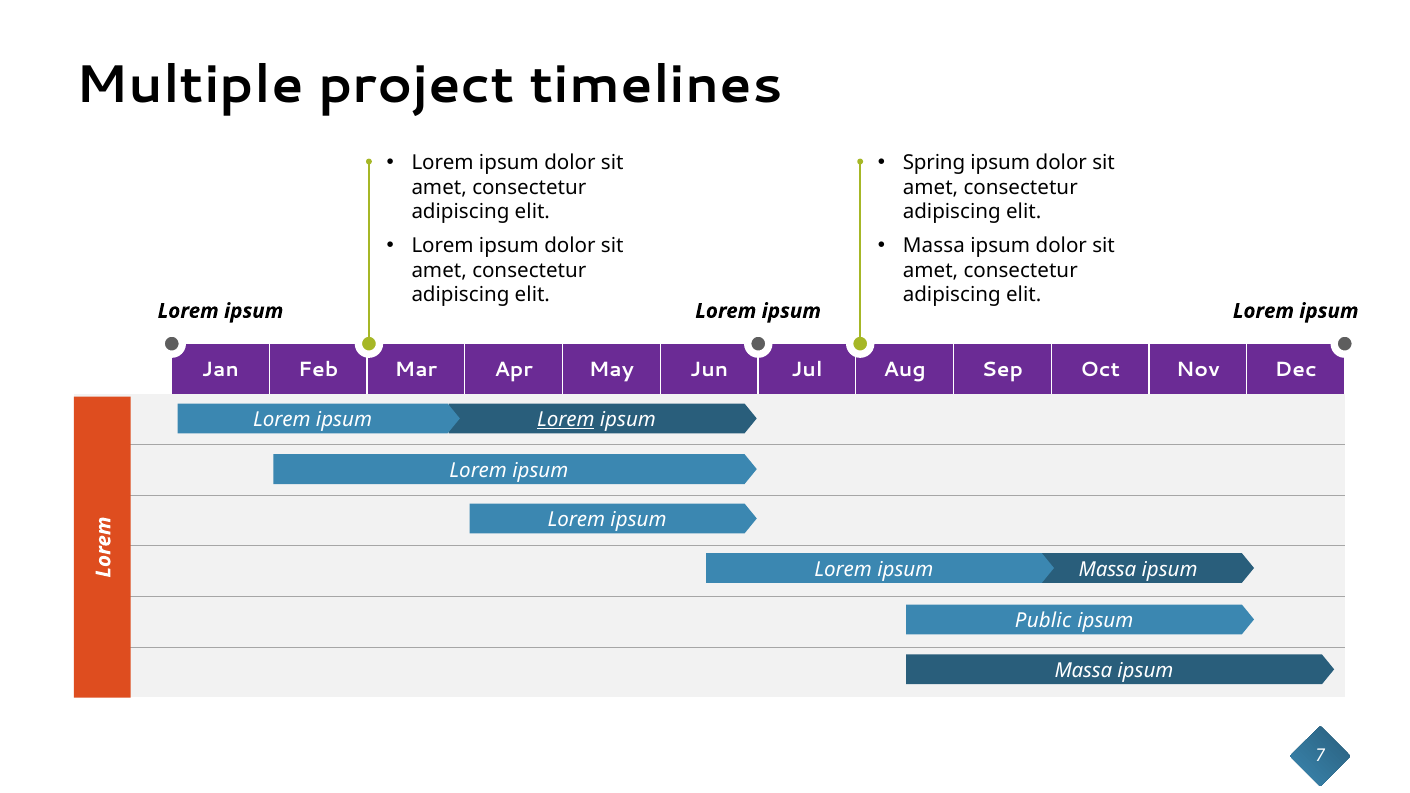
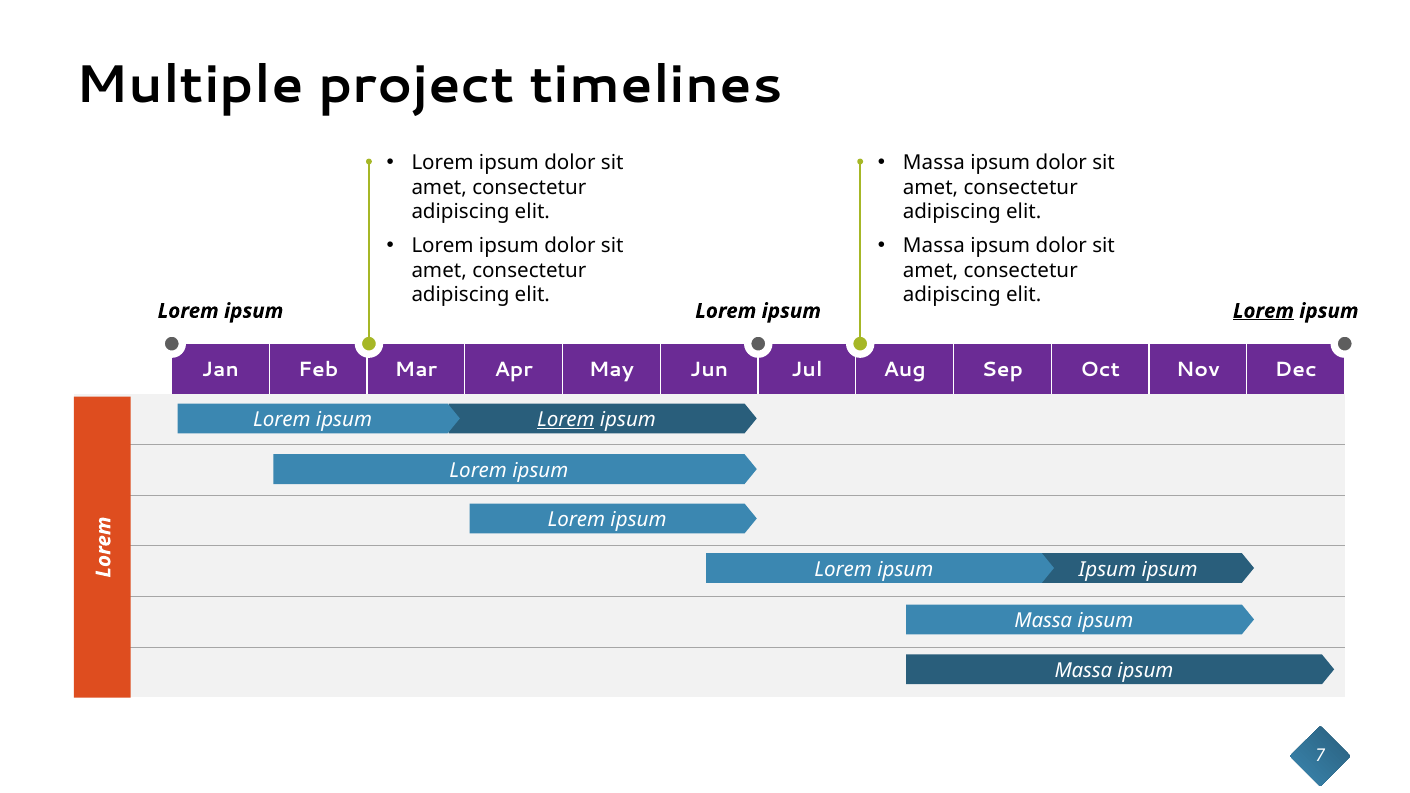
Spring: Spring -> Massa (934, 163)
Lorem underline: none -> present (1263, 311)
Massa: Massa -> Ipsum (1107, 570)
Public: Public -> Massa (1043, 621)
